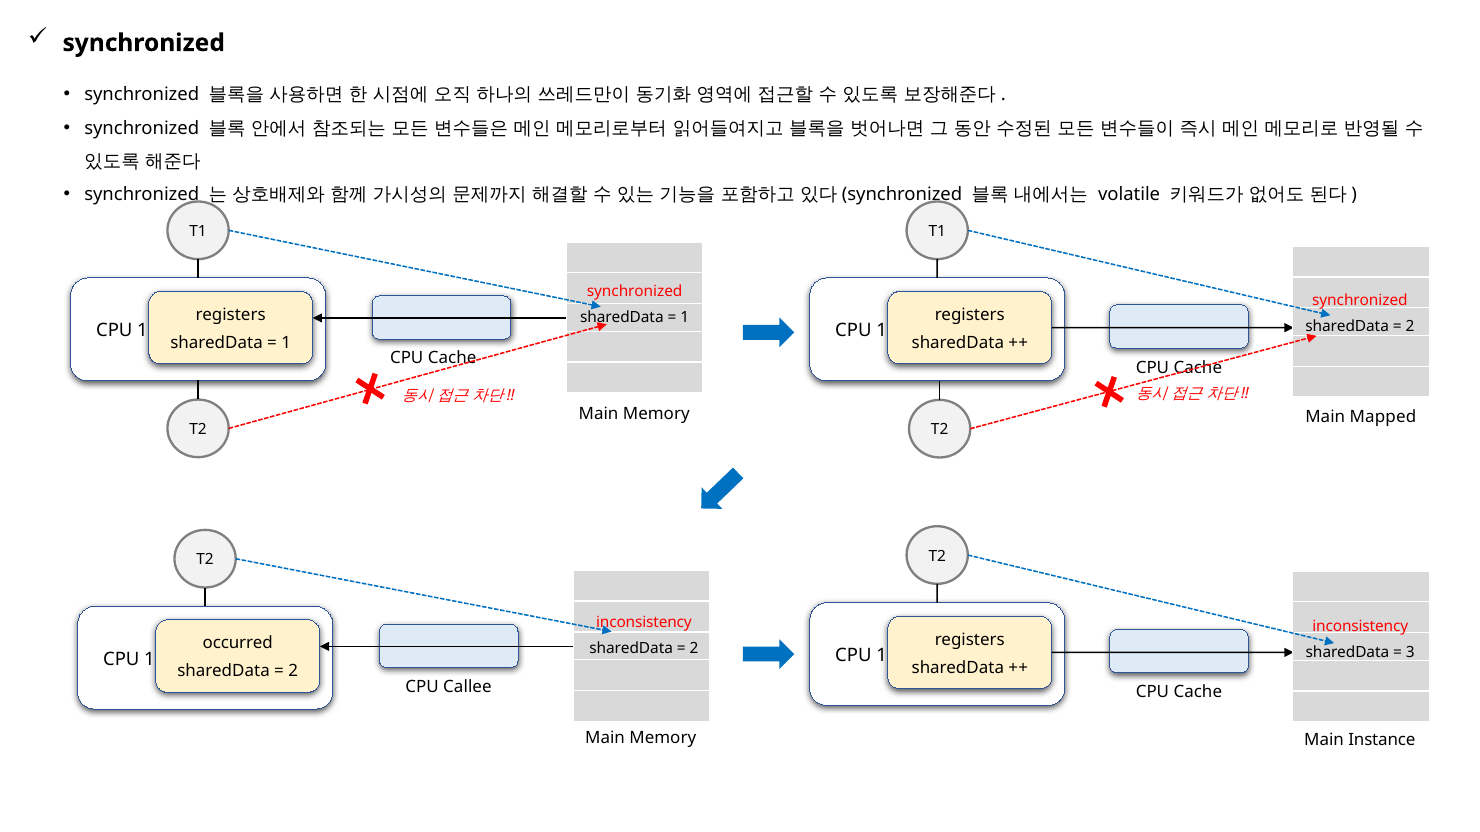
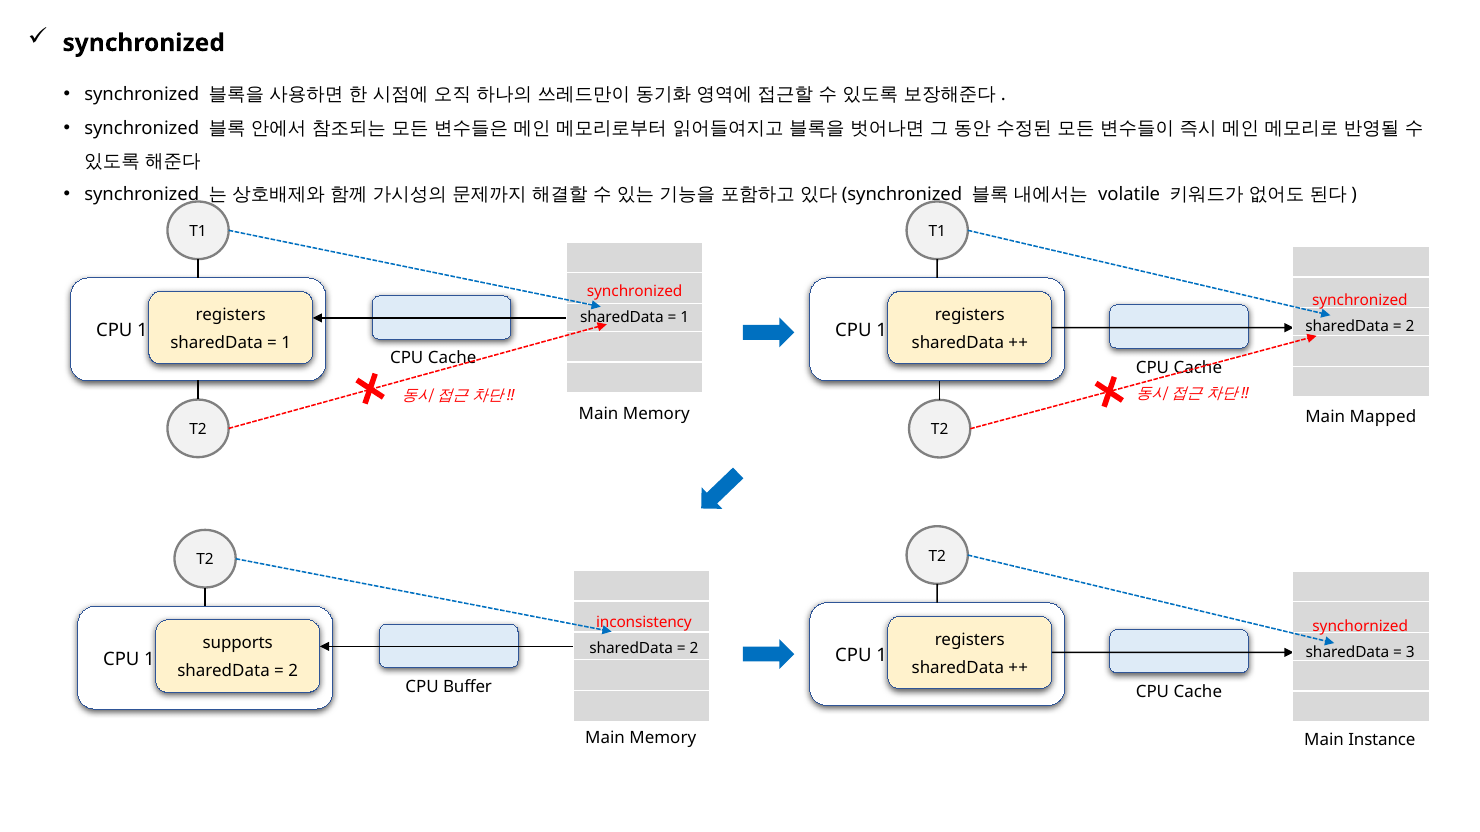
inconsistency: inconsistency -> synchornized (1360, 627)
occurred: occurred -> supports (238, 644)
Callee: Callee -> Buffer (468, 687)
